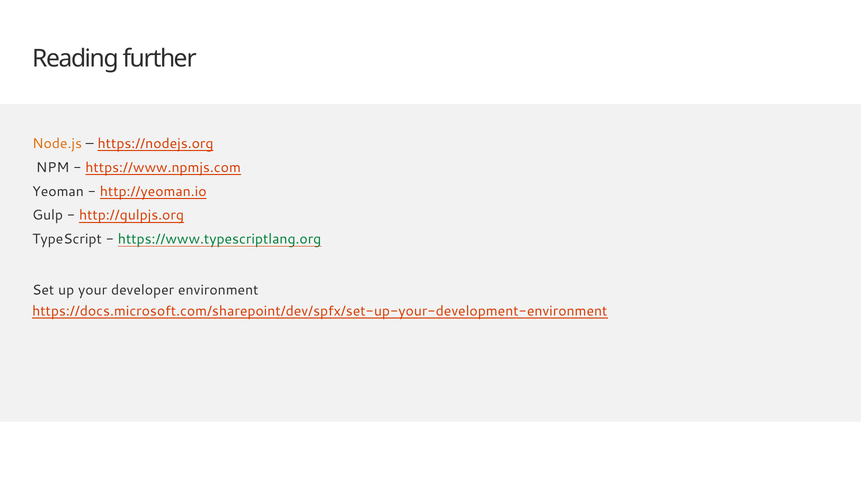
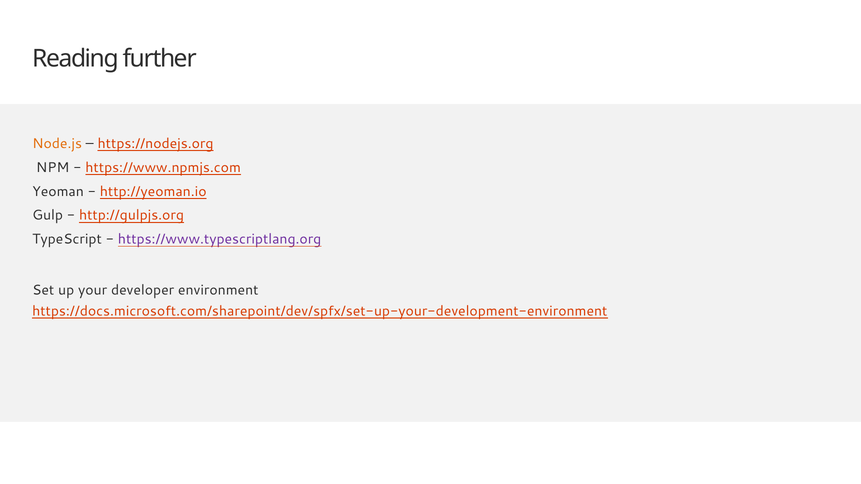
https://www.typescriptlang.org colour: green -> purple (220, 239)
